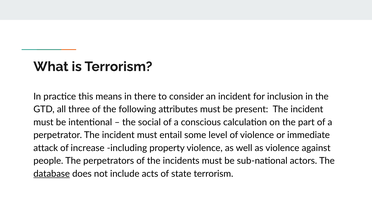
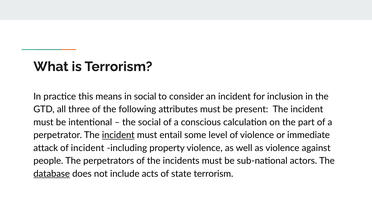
in there: there -> social (145, 96)
incident underline: none -> present (118, 135)
of increase: increase -> incident (88, 148)
